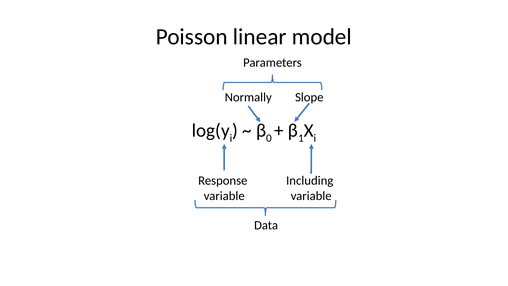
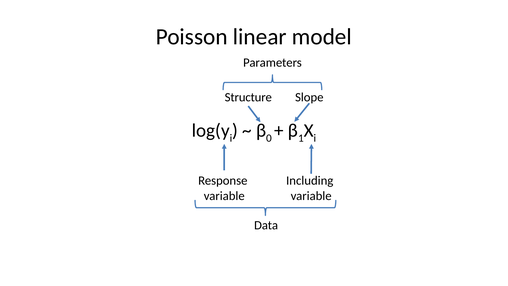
Normally: Normally -> Structure (248, 97)
